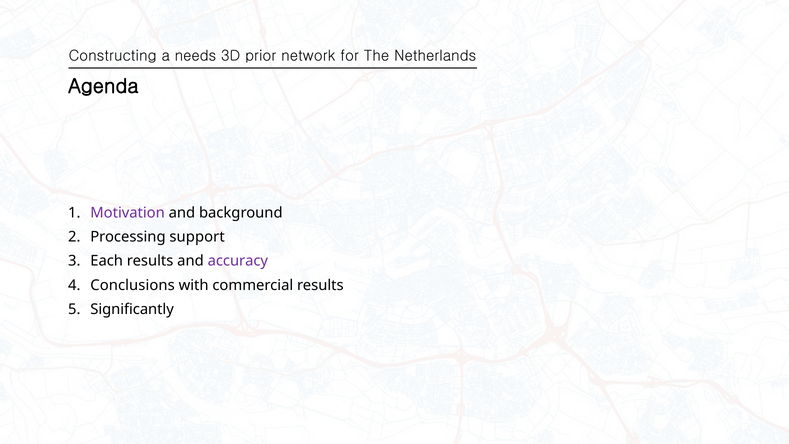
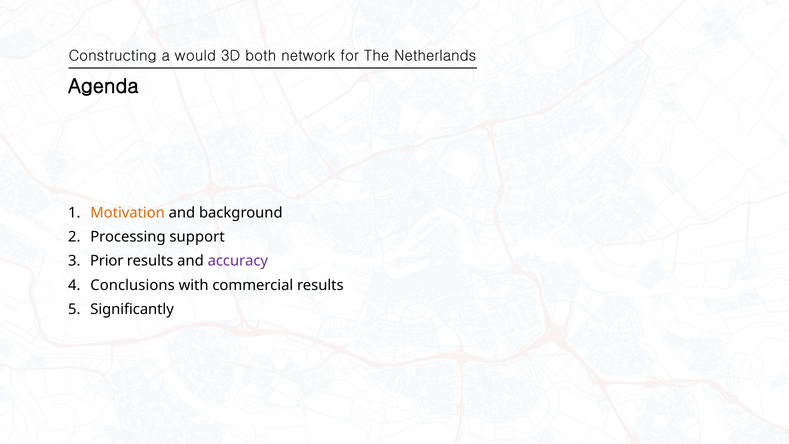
needs: needs -> would (195, 56)
prior: prior -> both (261, 56)
Motivation colour: purple -> orange (128, 213)
Each: Each -> Prior (107, 261)
